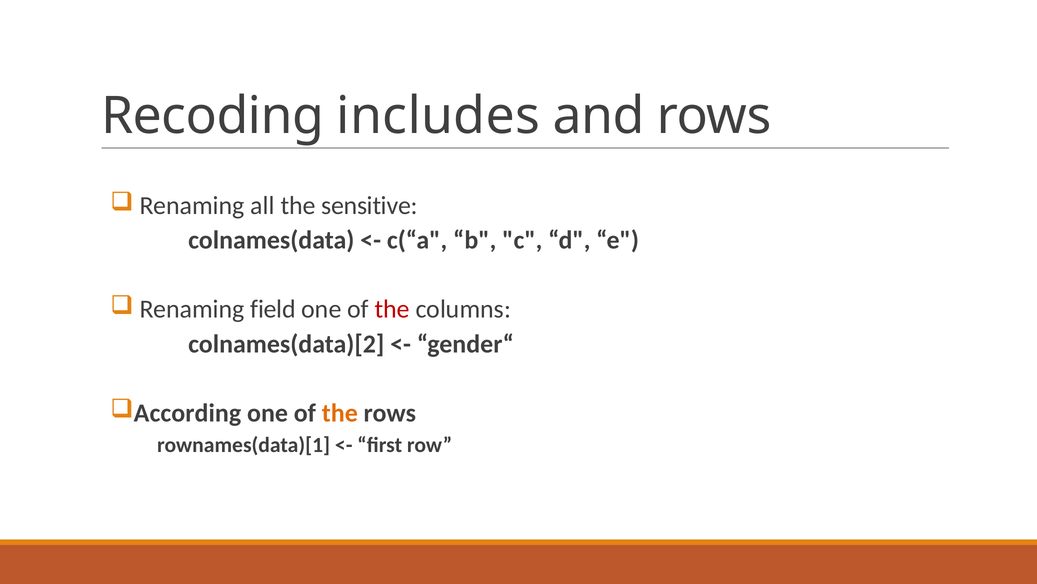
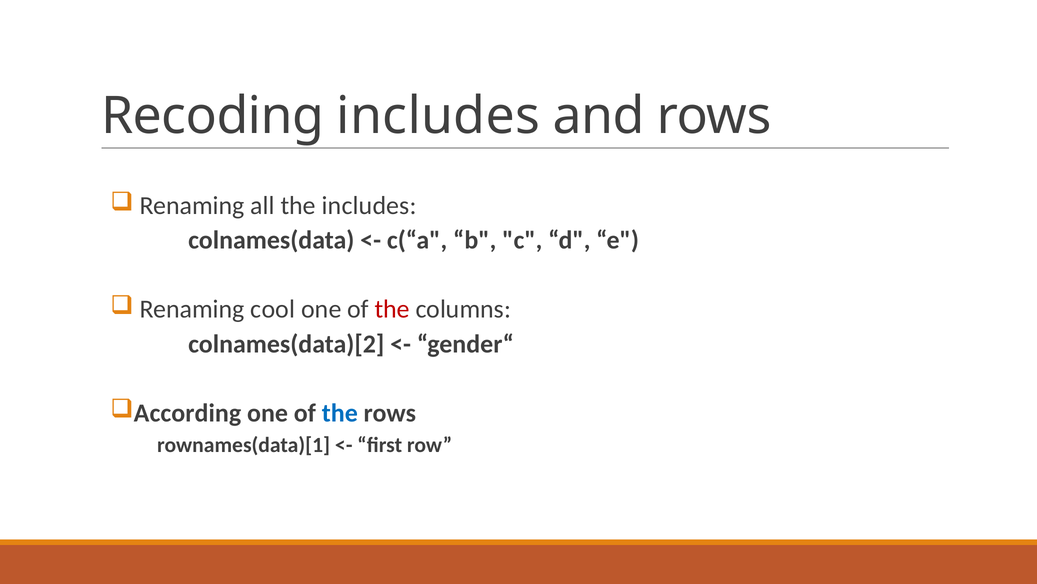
the sensitive: sensitive -> includes (369, 206)
field: field -> cool (273, 309)
the colour: orange -> blue (340, 412)
